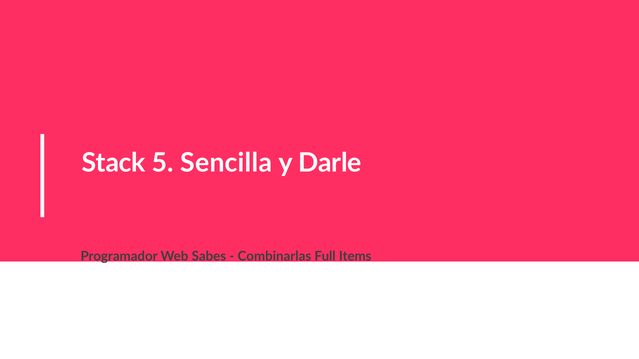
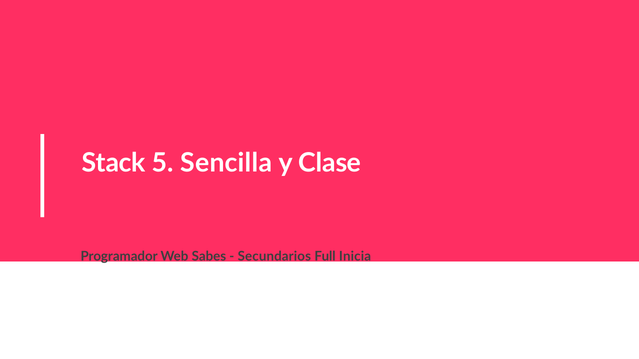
Darle: Darle -> Clase (330, 163)
Combinarlas: Combinarlas -> Secundarios (274, 256)
Items: Items -> Inicia (355, 256)
